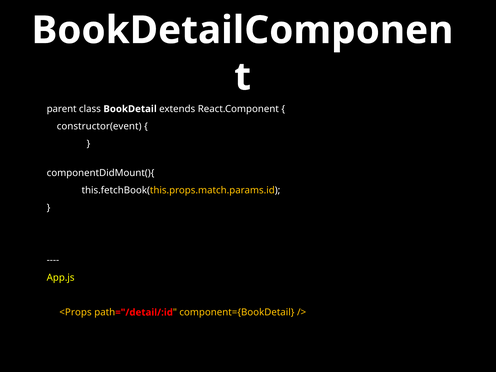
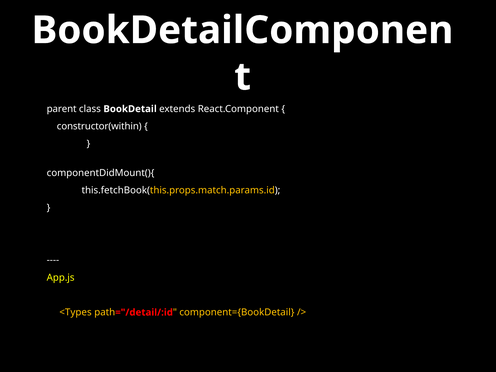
constructor(event: constructor(event -> constructor(within (99, 126)
<Props: <Props -> <Types (76, 312)
